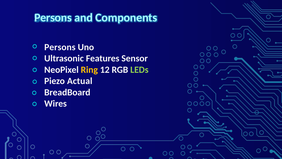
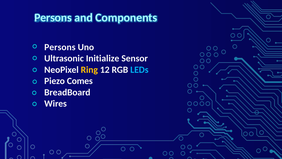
Features: Features -> Initialize (103, 58)
LEDs colour: light green -> light blue (139, 70)
Actual: Actual -> Comes (80, 81)
